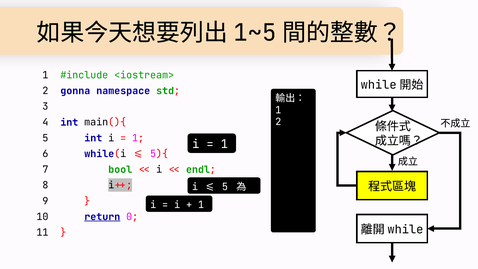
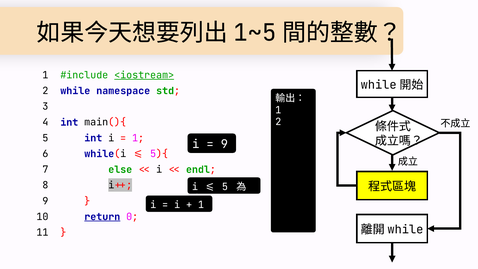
<iostream> underline: none -> present (144, 75)
2 gonna: gonna -> while (75, 91)
1: 1 -> 9 (224, 144)
bool: bool -> else (120, 169)
